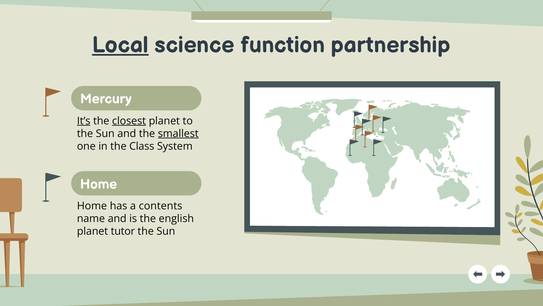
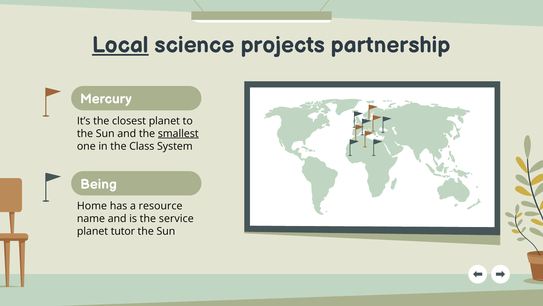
function: function -> projects (283, 45)
It’s underline: present -> none (84, 121)
closest underline: present -> none (129, 121)
Home: Home -> Being (99, 184)
contents: contents -> resource (161, 206)
english: english -> service (176, 218)
